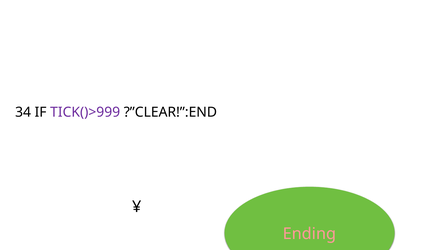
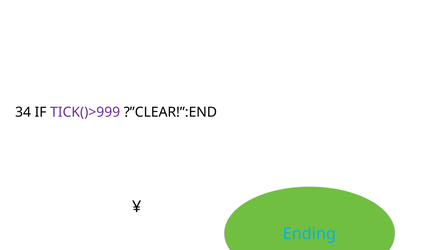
Ending colour: pink -> light blue (310, 234)
